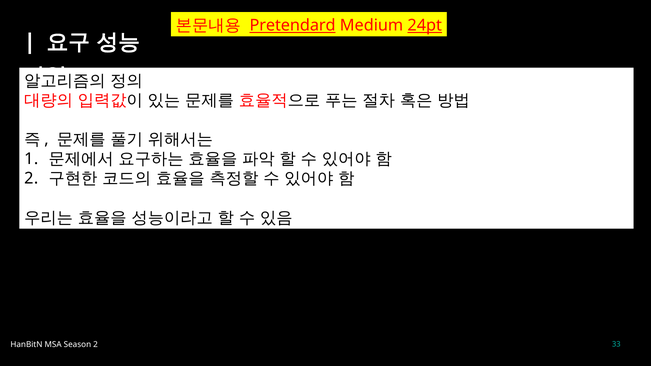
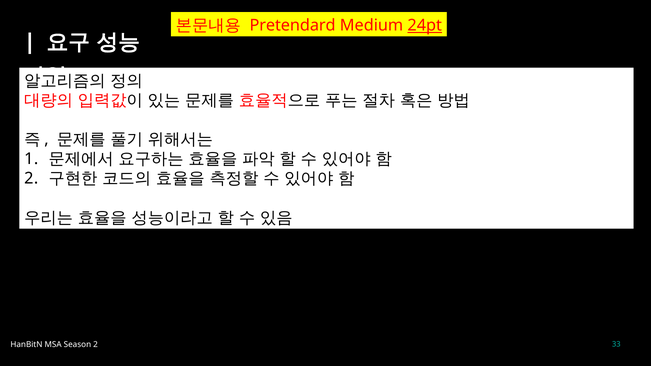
Pretendard underline: present -> none (293, 25)
